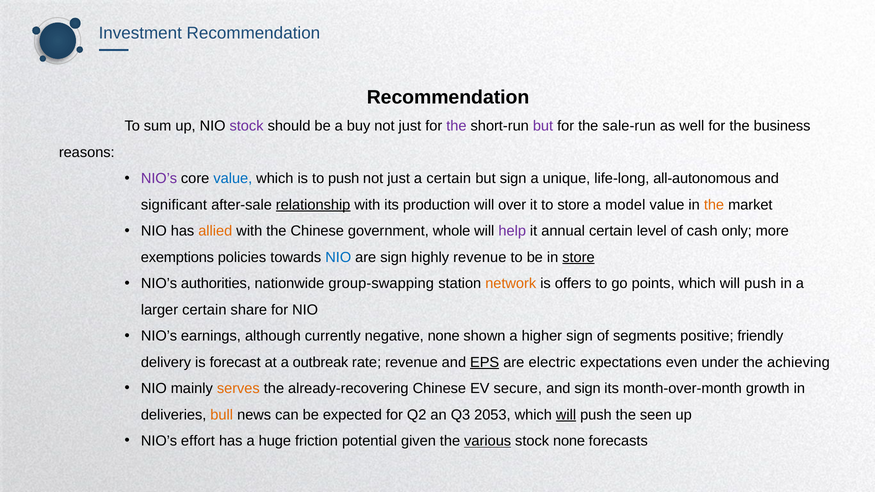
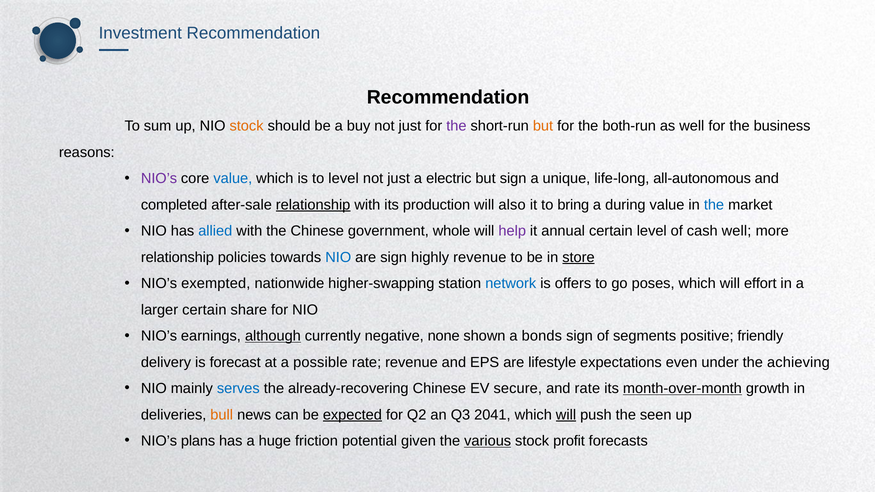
stock colour: purple -> orange (247, 126)
but colour: purple -> orange (543, 126)
sale-run: sale-run -> both-run (629, 126)
to push: push -> level (344, 179)
a certain: certain -> electric (449, 179)
significant: significant -> completed (174, 205)
over: over -> also (512, 205)
to store: store -> bring (573, 205)
model: model -> during (625, 205)
the colour: orange -> blue (714, 205)
allied colour: orange -> blue (215, 231)
cash only: only -> well (737, 231)
exemptions: exemptions -> relationship (177, 257)
authorities: authorities -> exempted (216, 284)
group-swapping: group-swapping -> higher-swapping (381, 284)
network colour: orange -> blue (511, 284)
points: points -> poses (653, 284)
push: push -> effort (760, 284)
although underline: none -> present (273, 336)
higher: higher -> bonds (542, 336)
outbreak: outbreak -> possible (320, 362)
EPS underline: present -> none (485, 362)
electric: electric -> lifestyle (552, 362)
serves colour: orange -> blue (238, 389)
and sign: sign -> rate (587, 389)
month-over-month underline: none -> present (682, 389)
expected underline: none -> present (352, 415)
2053: 2053 -> 2041 (492, 415)
effort: effort -> plans (198, 441)
stock none: none -> profit (569, 441)
